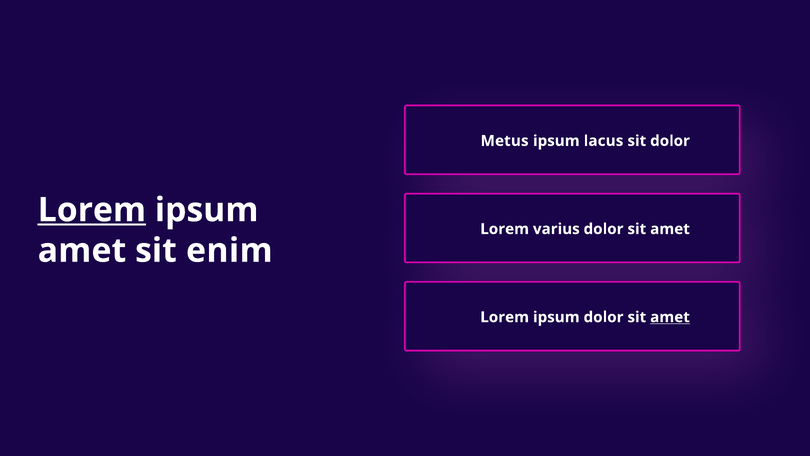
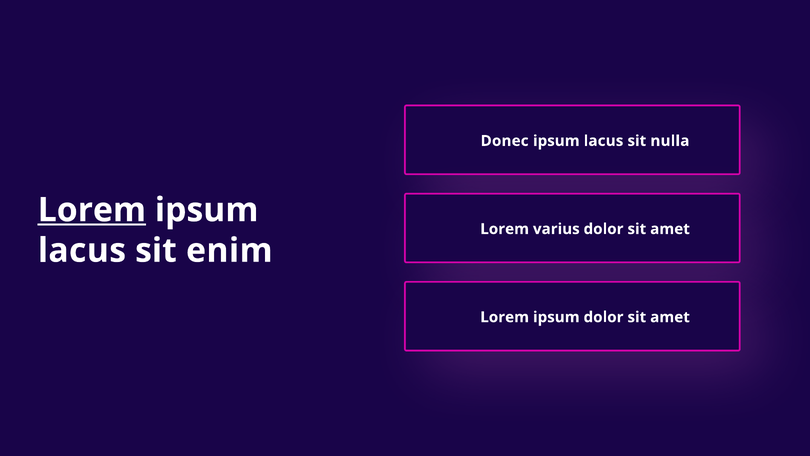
Metus: Metus -> Donec (505, 141)
sit dolor: dolor -> nulla (670, 141)
amet: amet -> lacus (82, 250)
amet underline: present -> none (670, 317)
